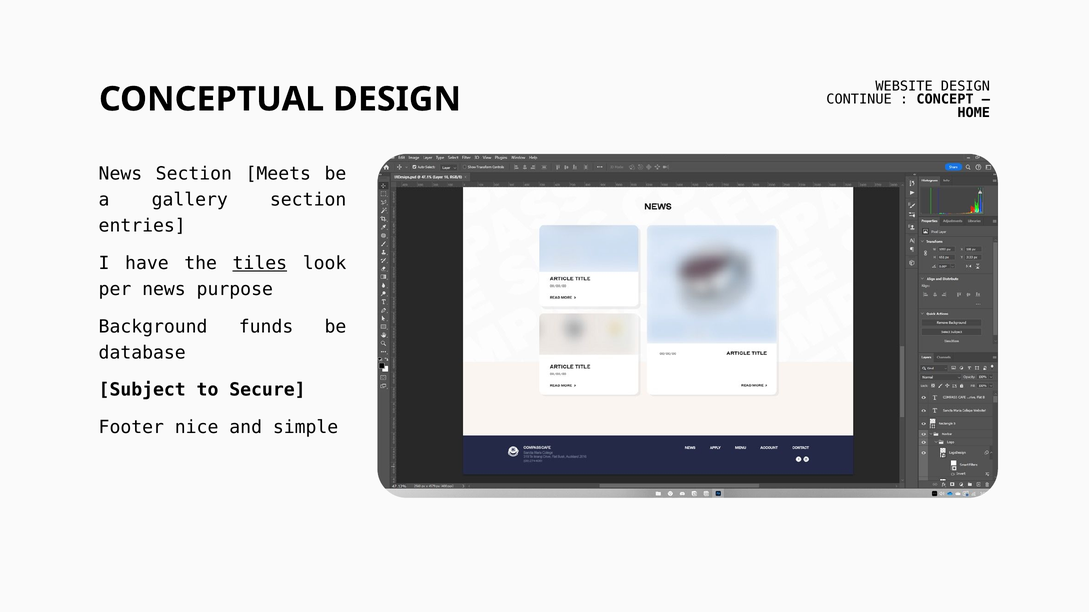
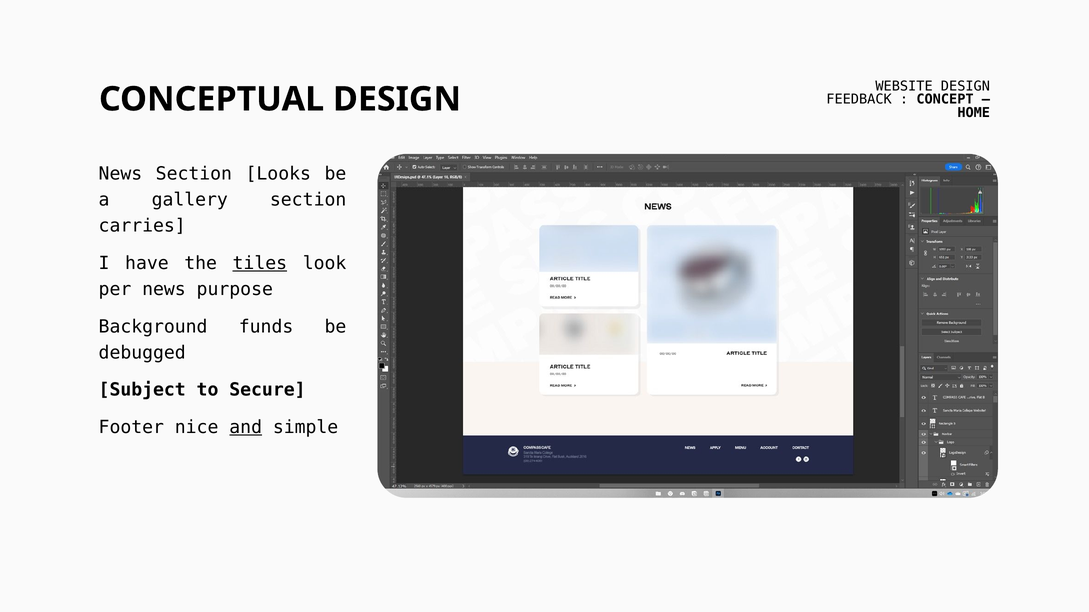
CONTINUE: CONTINUE -> FEEDBACK (859, 99)
Meets: Meets -> Looks (278, 174)
entries: entries -> carries (142, 226)
database: database -> debugged (142, 353)
and underline: none -> present (246, 428)
